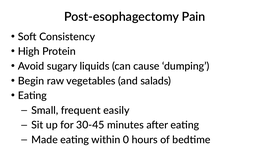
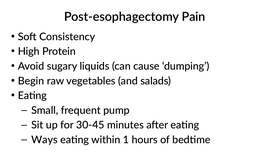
easily: easily -> pump (116, 110)
Made: Made -> Ways (45, 140)
0: 0 -> 1 (126, 140)
